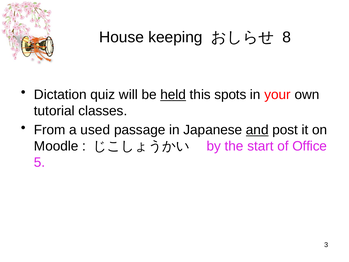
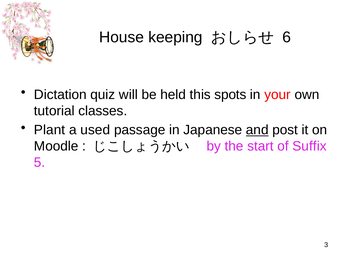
8: 8 -> 6 (287, 37)
held underline: present -> none (173, 95)
From: From -> Plant (50, 130)
Office: Office -> Suffix (310, 146)
